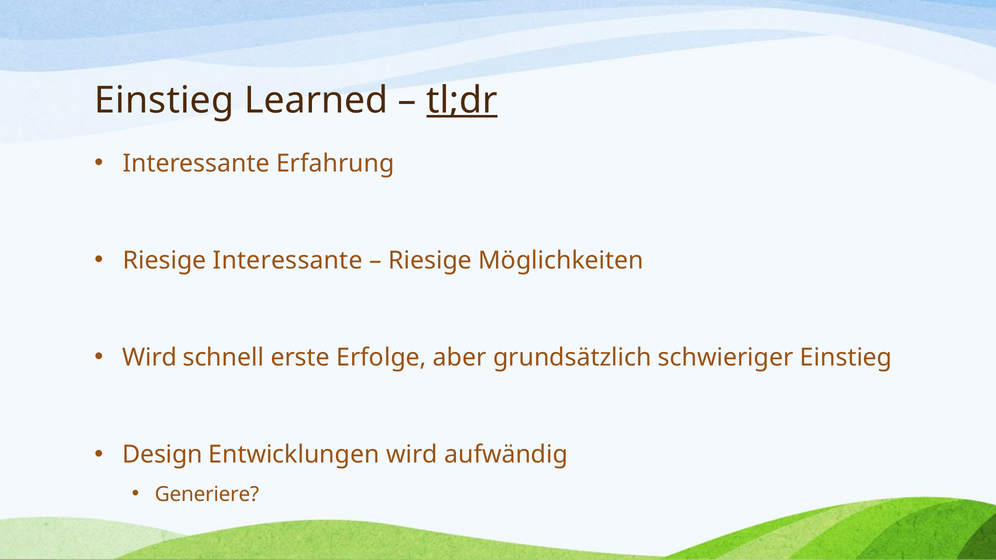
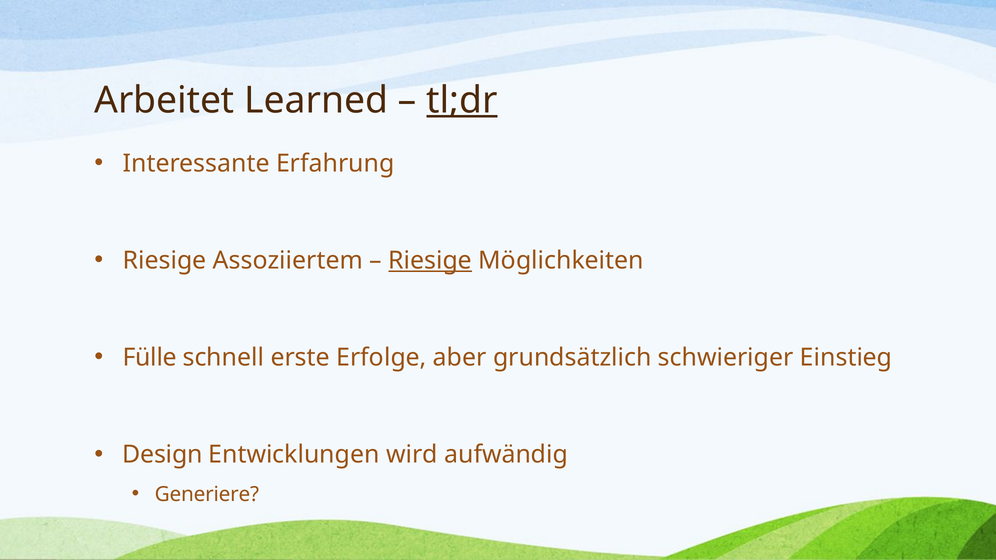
Einstieg: Einstieg -> Arbeitet (164, 100)
Riesige Interessante: Interessante -> Assoziiertem (288, 261)
Riesige underline: none -> present (430, 261)
Wird: Wird -> Fülle (150, 358)
